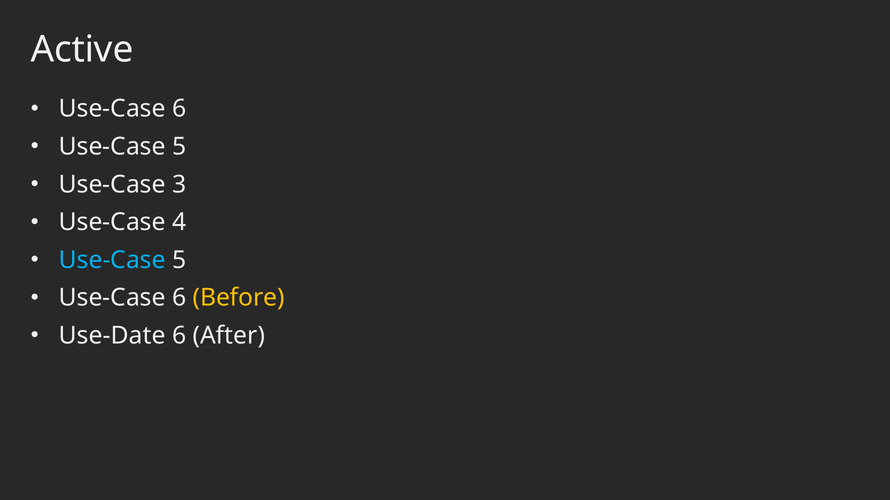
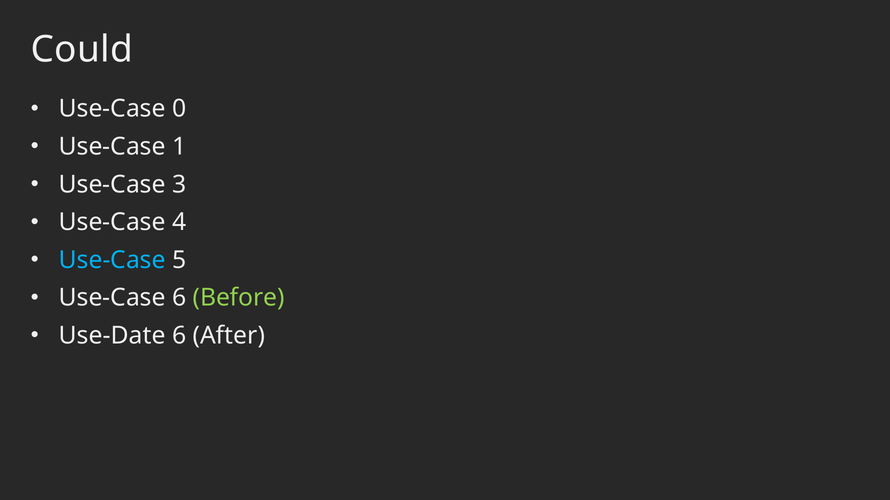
Active: Active -> Could (82, 50)
6: 6 -> 0 (179, 109)
5: 5 -> 1 (179, 147)
Before colour: yellow -> light green (239, 298)
